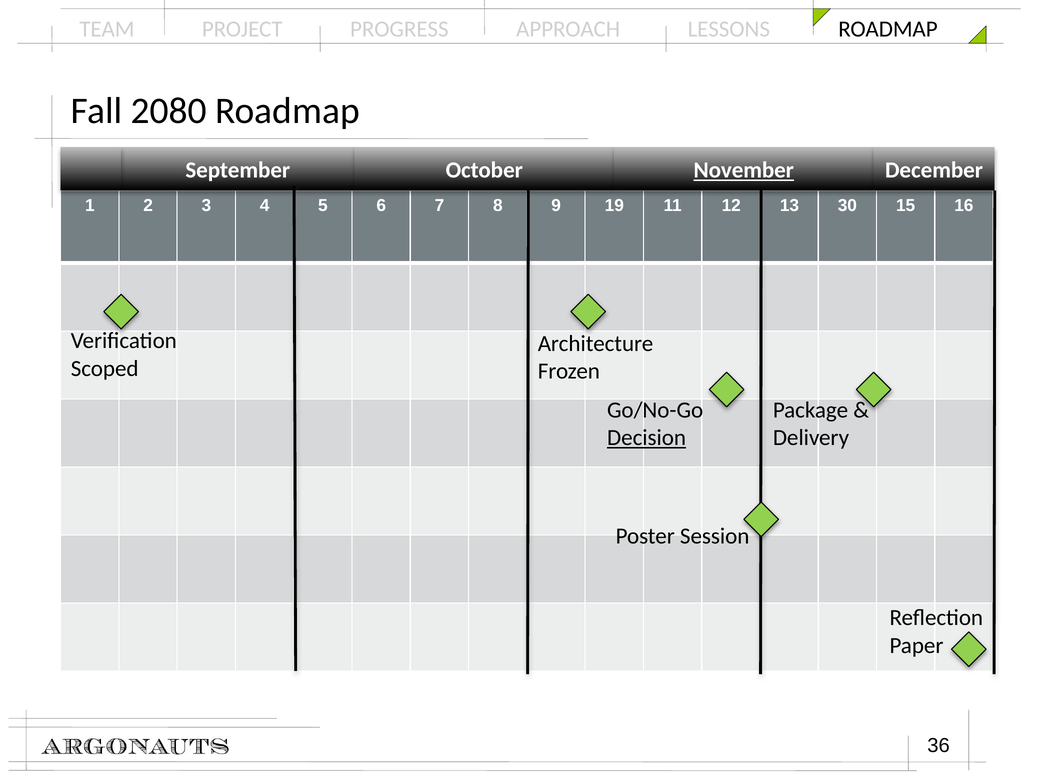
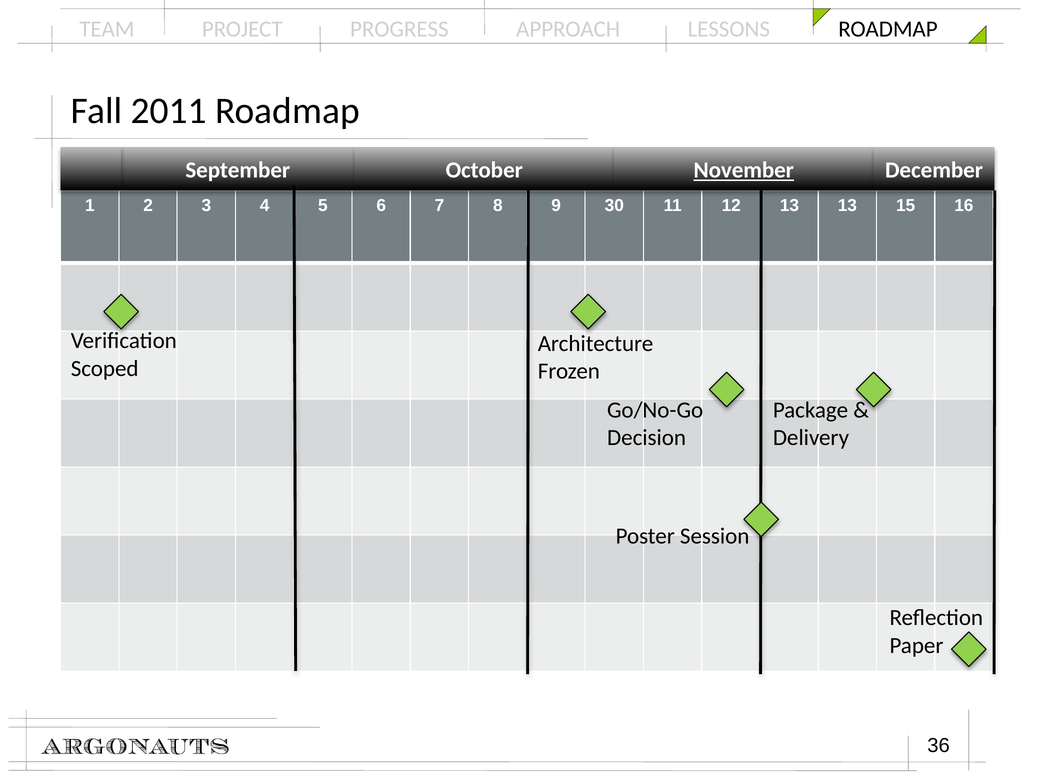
2080: 2080 -> 2011 (169, 111)
19: 19 -> 30 (614, 205)
13 30: 30 -> 13 (847, 205)
Decision underline: present -> none (647, 437)
